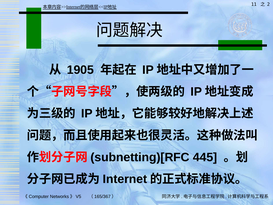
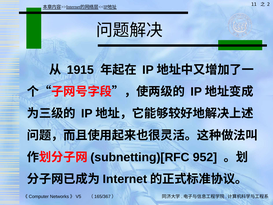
1905: 1905 -> 1915 (80, 70)
445: 445 -> 952 (205, 157)
